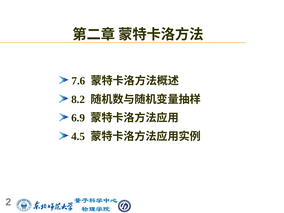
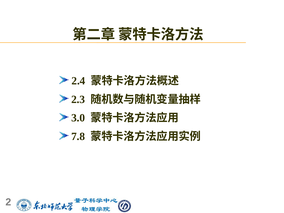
7.6: 7.6 -> 2.4 (78, 81)
8.2: 8.2 -> 2.3 (78, 99)
6.9: 6.9 -> 3.0 (78, 118)
4.5: 4.5 -> 7.8 (78, 136)
